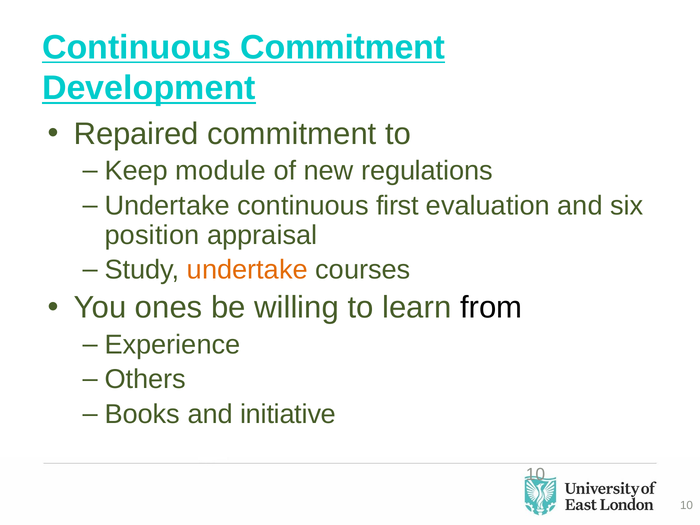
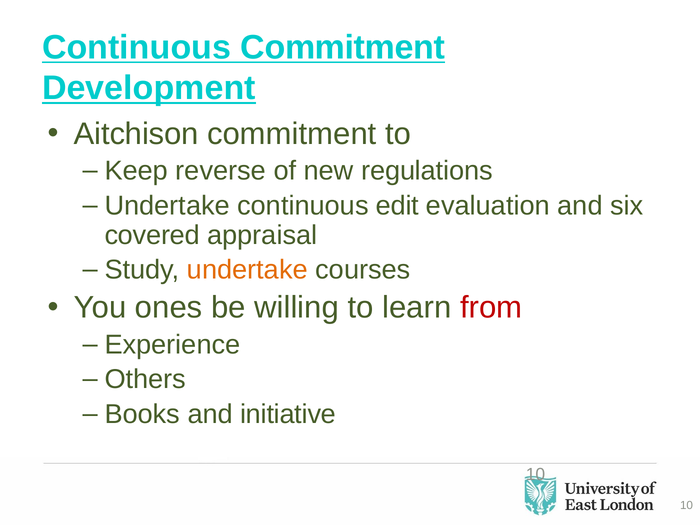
Repaired: Repaired -> Aitchison (136, 134)
module: module -> reverse (221, 171)
first: first -> edit (398, 206)
position: position -> covered (152, 235)
from colour: black -> red (491, 308)
